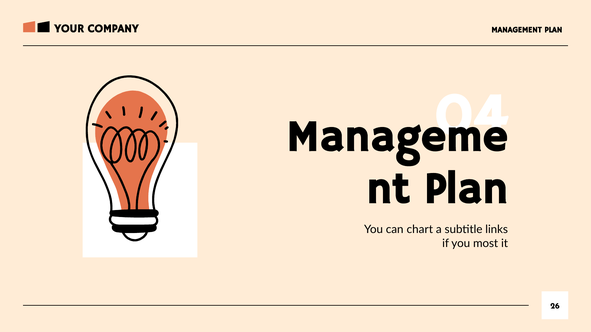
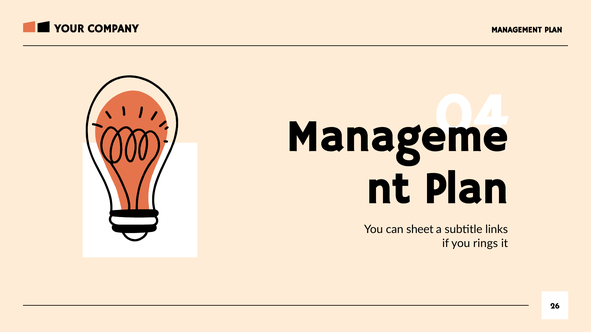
chart: chart -> sheet (420, 230)
most: most -> rings (486, 244)
